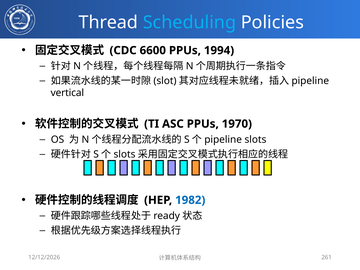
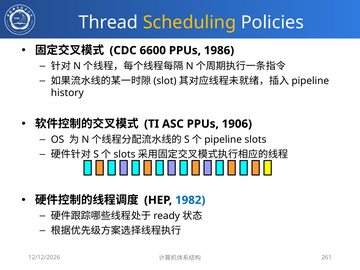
Scheduling colour: light blue -> yellow (189, 23)
1994: 1994 -> 1986 (219, 50)
vertical: vertical -> history (67, 93)
1970: 1970 -> 1906 (237, 124)
